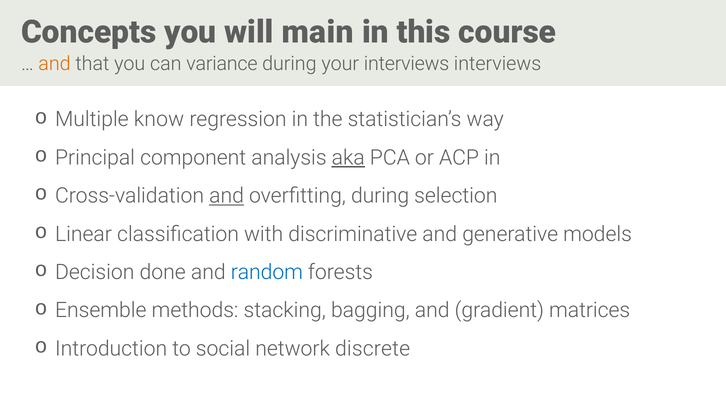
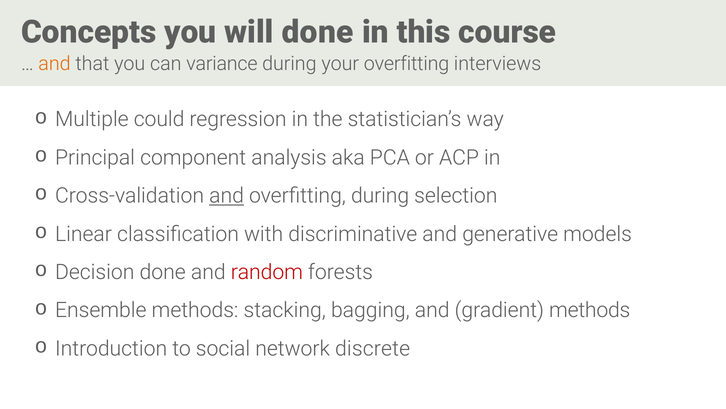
will main: main -> done (318, 32)
your interviews: interviews -> overfitting (407, 64)
know: know -> could (159, 119)
aka underline: present -> none (348, 157)
random colour: blue -> red (267, 272)
gradient matrices: matrices -> methods (590, 310)
